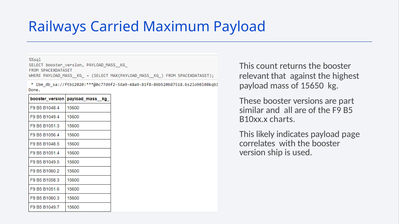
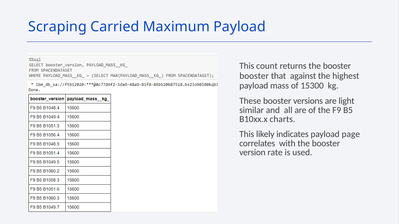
Railways: Railways -> Scraping (57, 27)
relevant: relevant -> booster (254, 76)
15650: 15650 -> 15300 (312, 86)
part: part -> light (346, 101)
ship: ship -> rate (275, 153)
